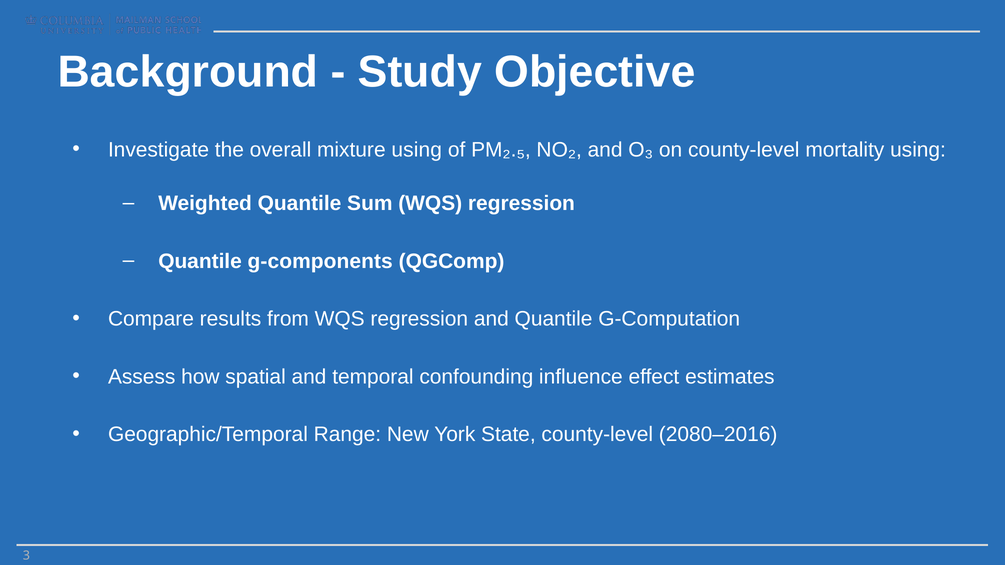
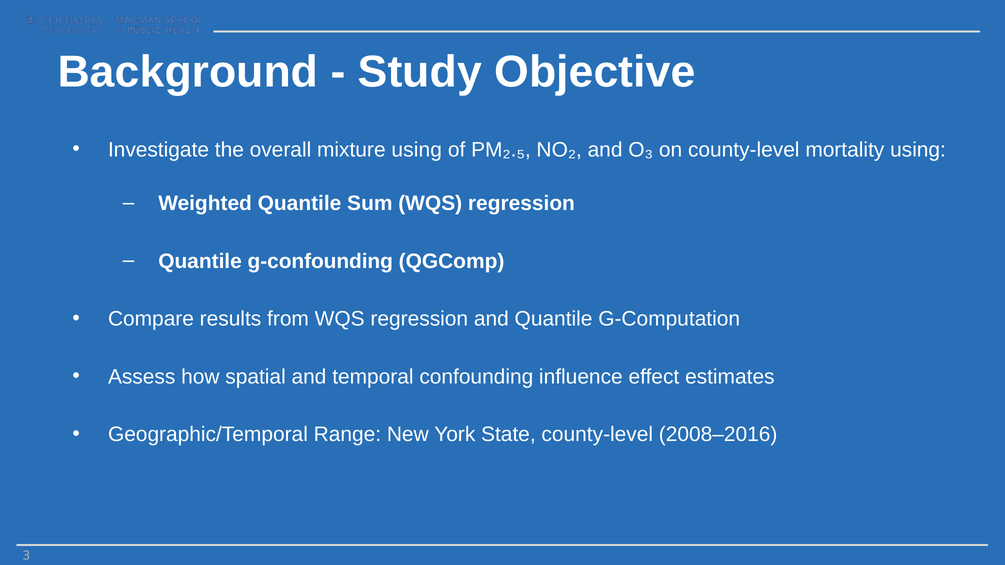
g-components: g-components -> g-confounding (320, 261)
2080–2016: 2080–2016 -> 2008–2016 (718, 435)
